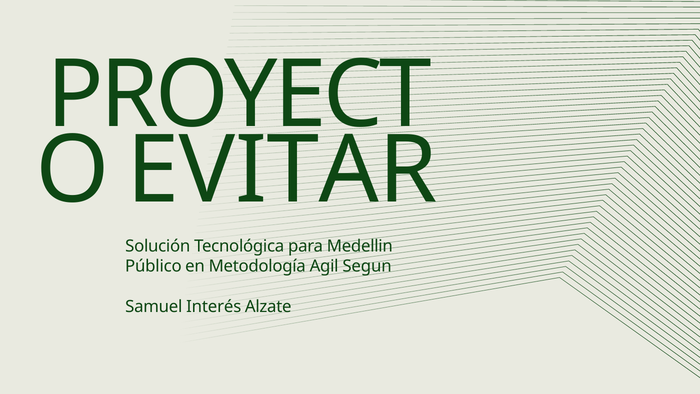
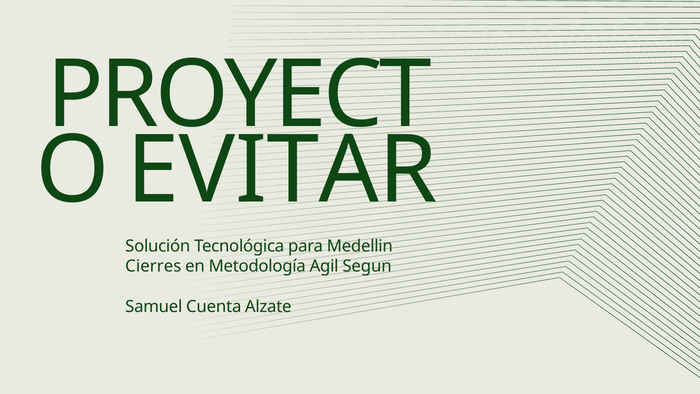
Público: Público -> Cierres (153, 266)
Interés: Interés -> Cuenta (214, 306)
